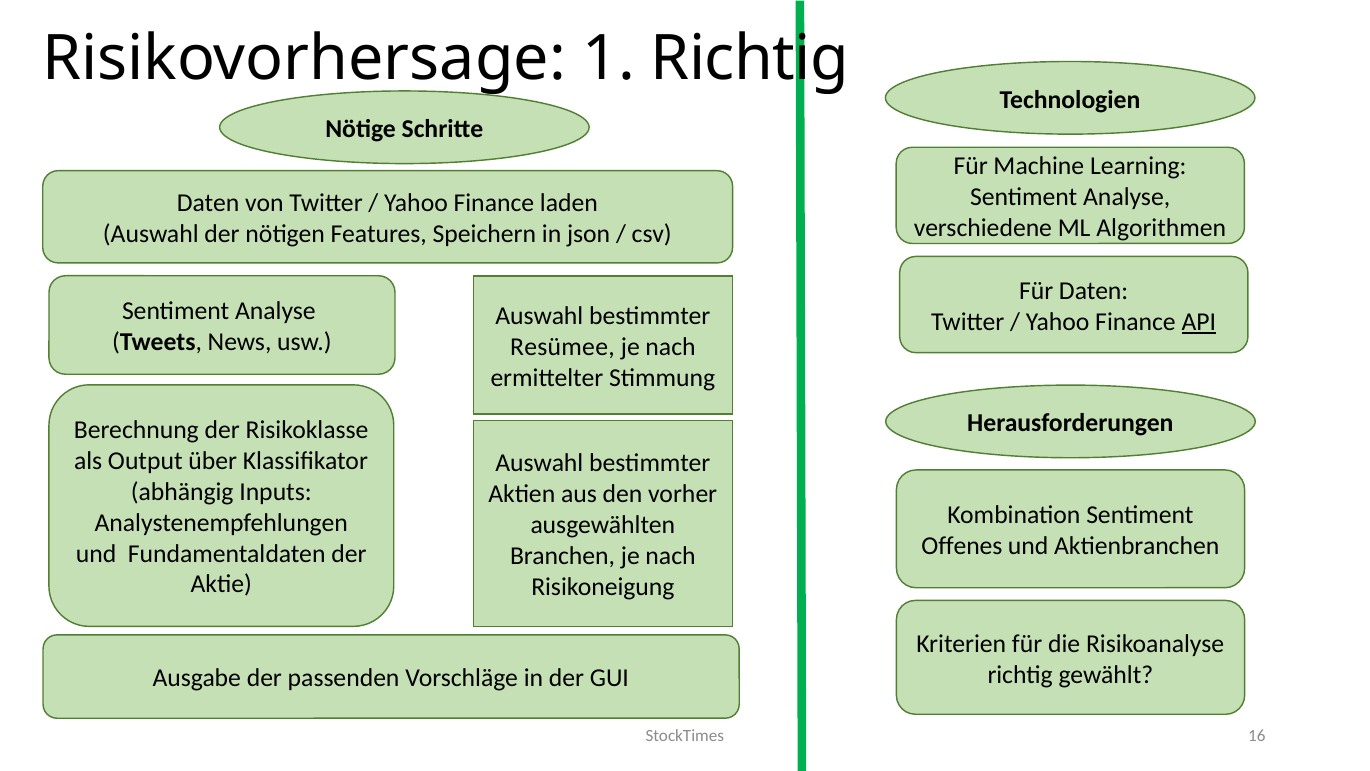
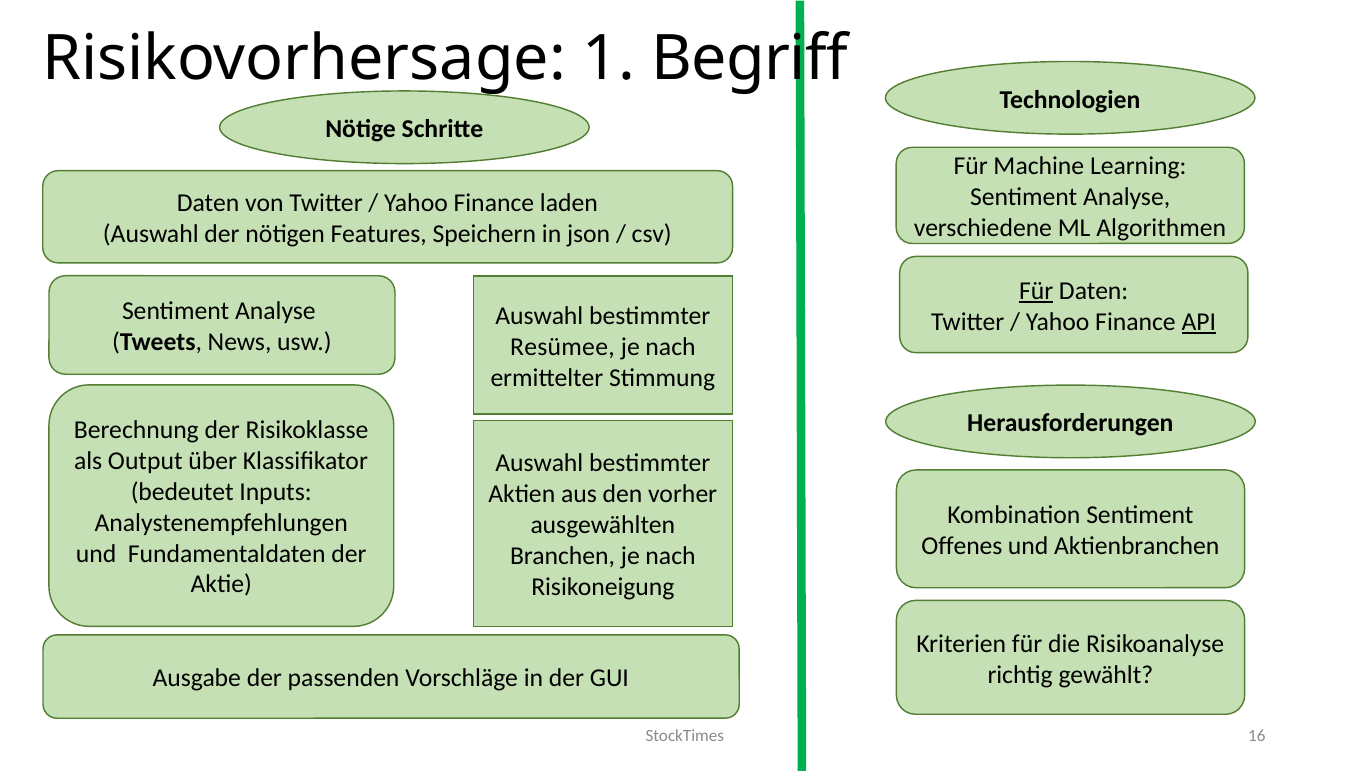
1 Richtig: Richtig -> Begriff (750, 59)
Für underline: none -> present (1036, 291)
abhängig: abhängig -> bedeutet (182, 492)
